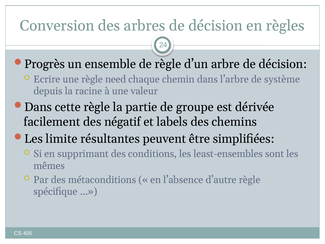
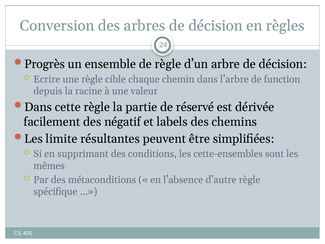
need: need -> cible (116, 79)
système: système -> function (282, 79)
groupe: groupe -> réservé (195, 107)
least-ensembles: least-ensembles -> cette-ensembles (228, 154)
